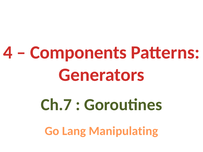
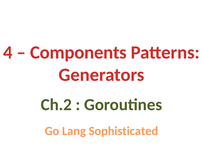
Ch.7: Ch.7 -> Ch.2 (56, 105)
Manipulating: Manipulating -> Sophisticated (123, 131)
